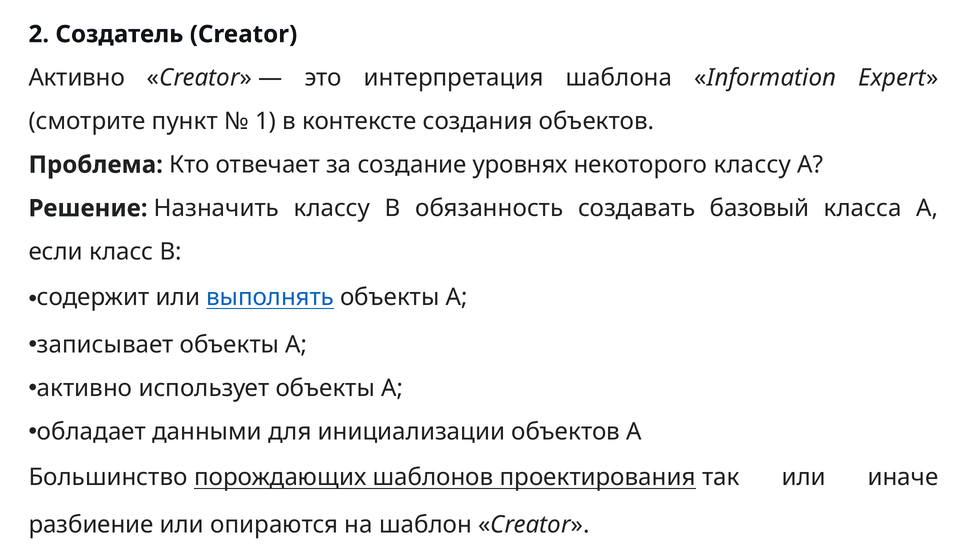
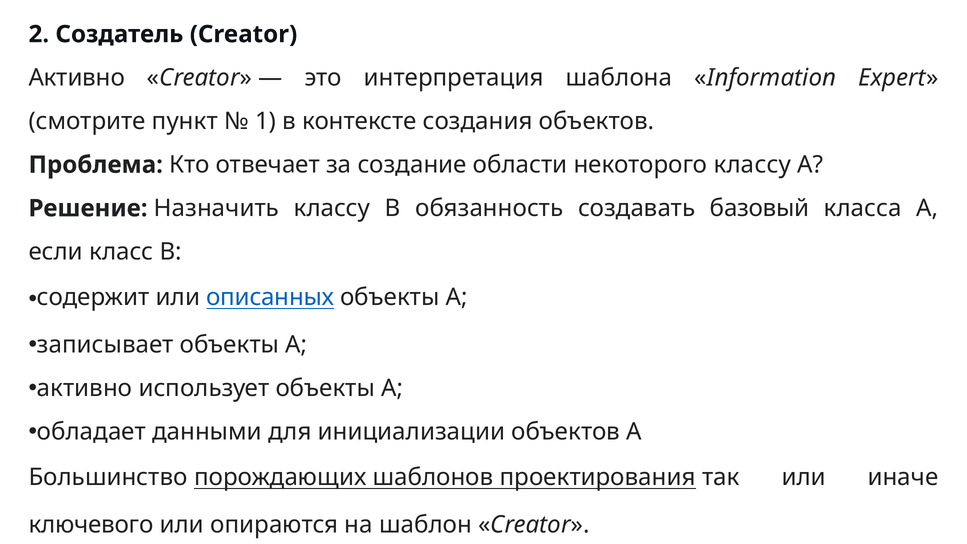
уровнях: уровнях -> области (520, 165)
выполнять: выполнять -> описанных (270, 297)
разбиение: разбиение -> ключевого (91, 525)
